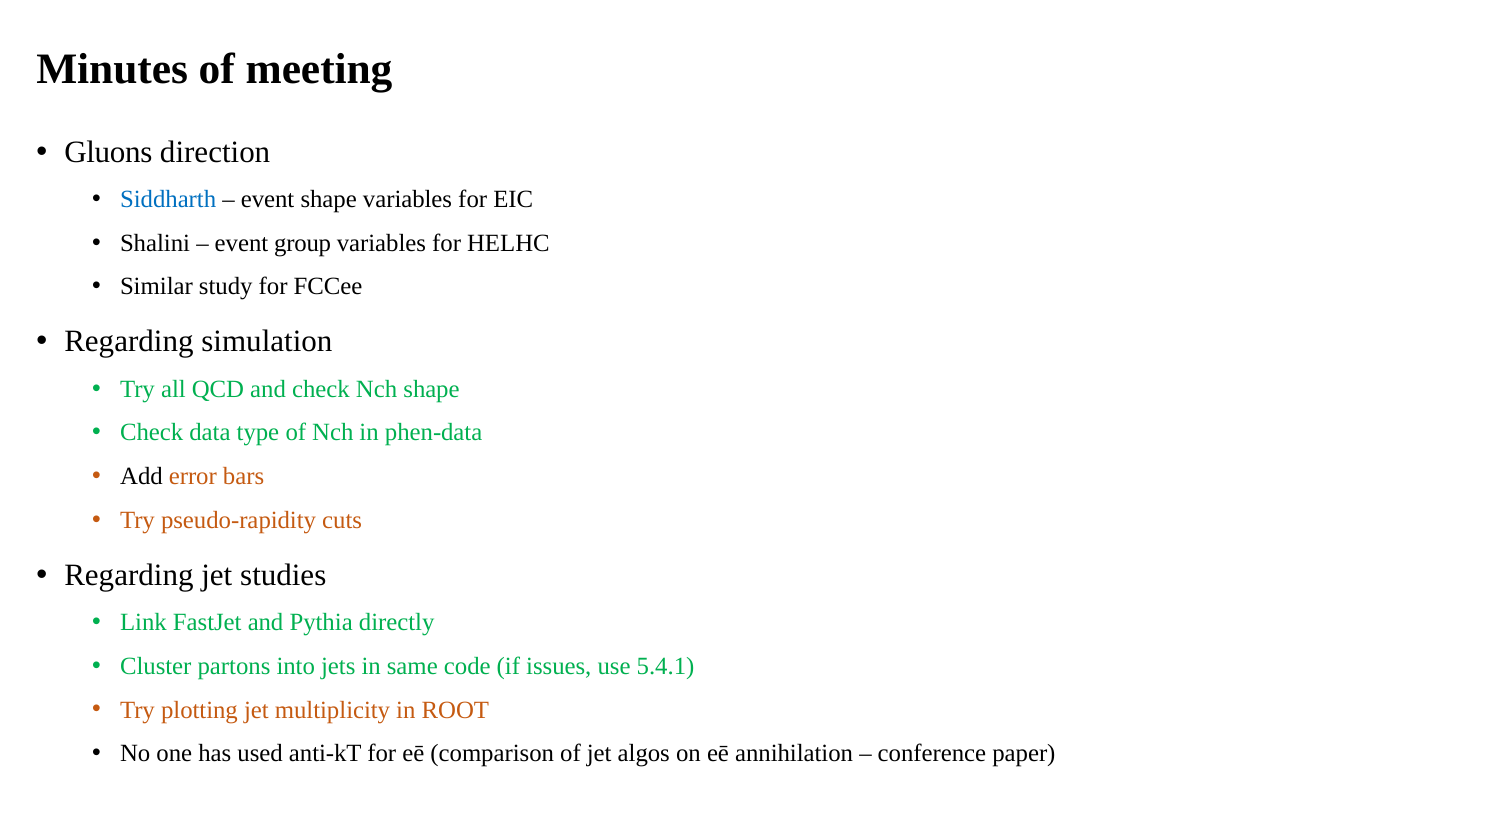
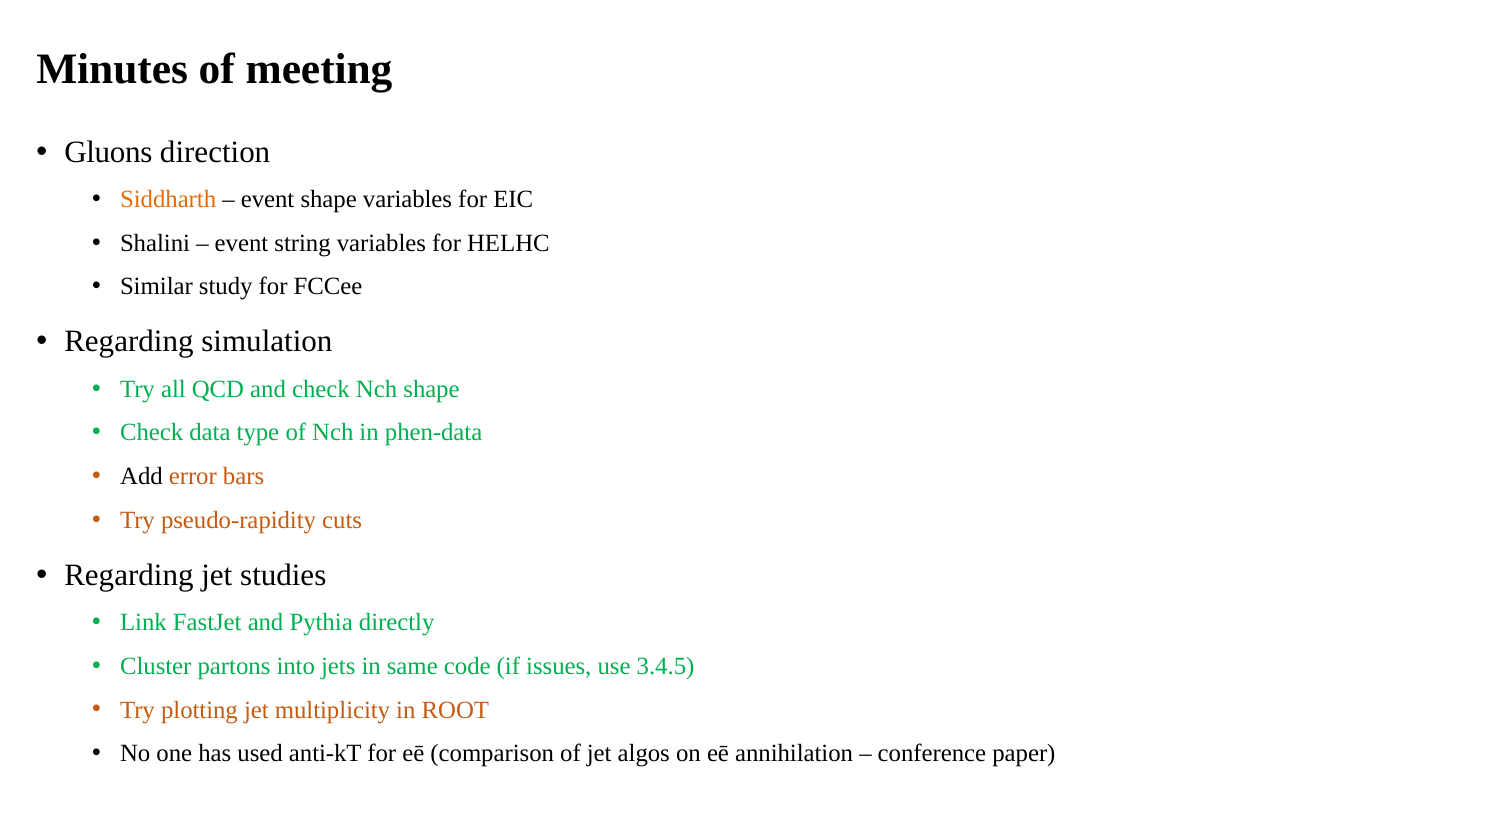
Siddharth colour: blue -> orange (168, 199)
group: group -> string (303, 243)
5.4.1: 5.4.1 -> 3.4.5 (666, 667)
